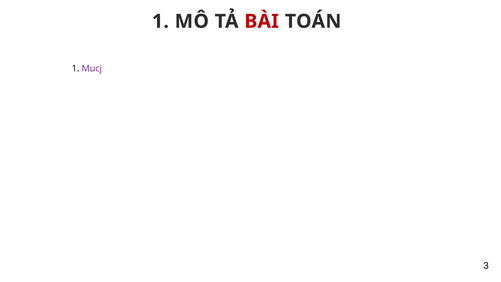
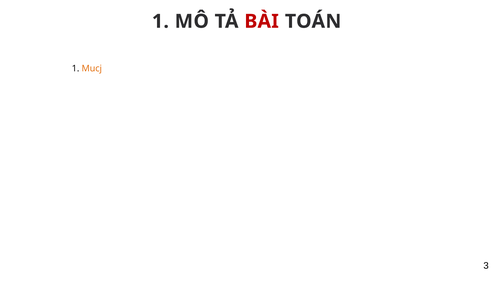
Mucj colour: purple -> orange (92, 68)
